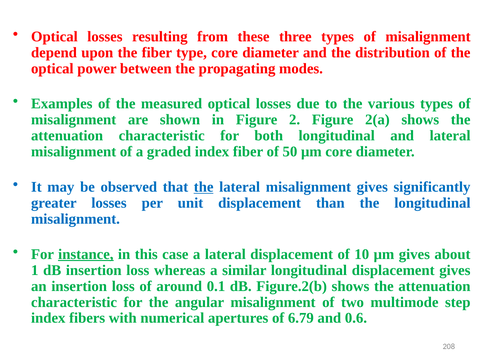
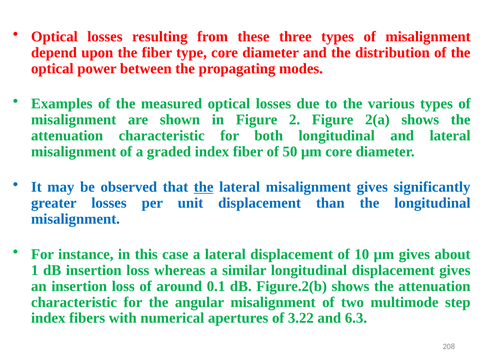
instance underline: present -> none (86, 254)
6.79: 6.79 -> 3.22 (301, 318)
0.6: 0.6 -> 6.3 (356, 318)
